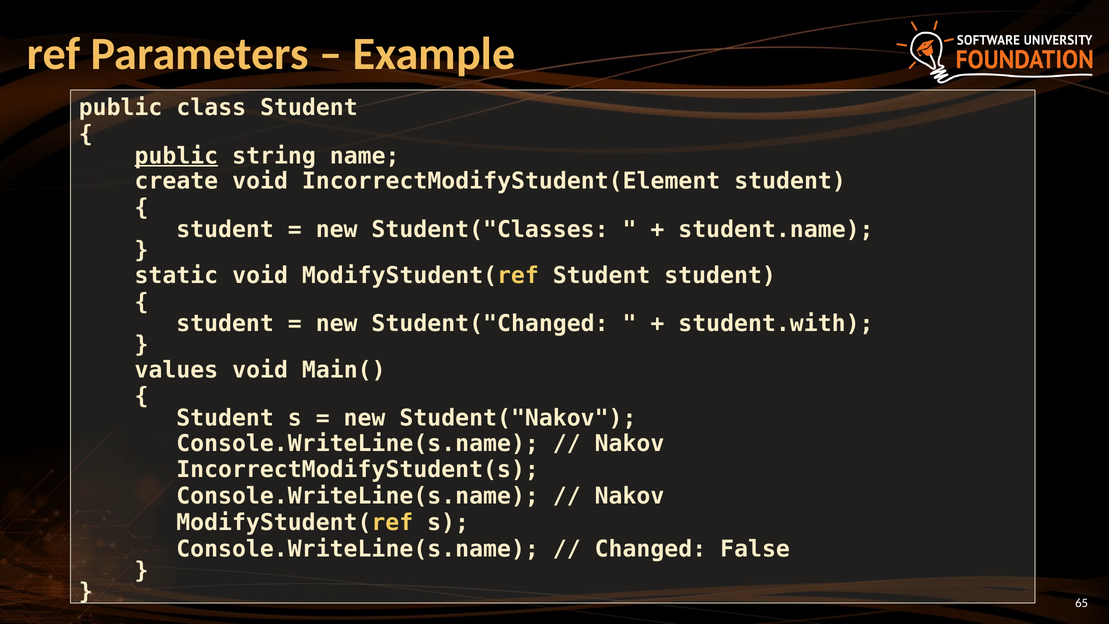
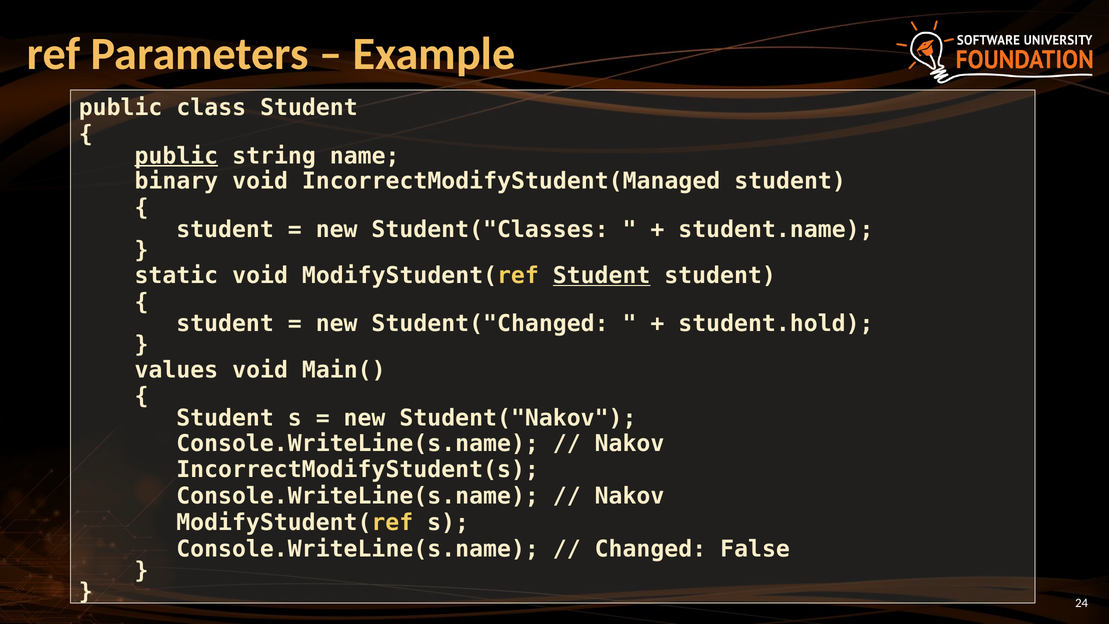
create: create -> binary (176, 181)
IncorrectModifyStudent(Element: IncorrectModifyStudent(Element -> IncorrectModifyStudent(Managed (511, 181)
Student underline: none -> present (602, 276)
student.with: student.with -> student.hold (776, 324)
65: 65 -> 24 (1082, 603)
